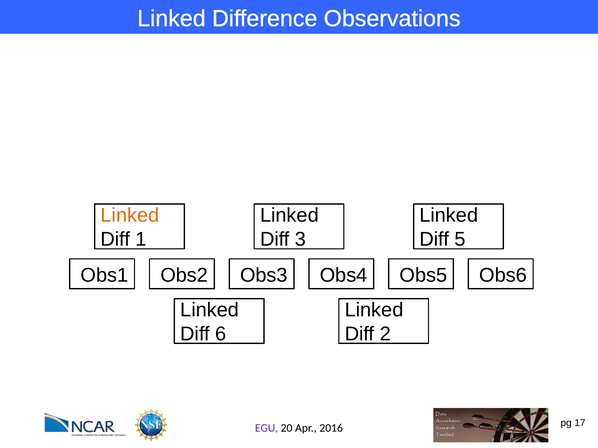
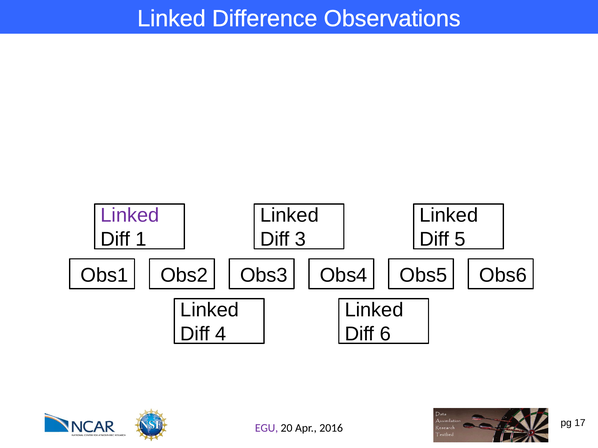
Linked colour: orange -> purple (130, 216)
6: 6 -> 4 (221, 334)
2: 2 -> 6 (385, 334)
